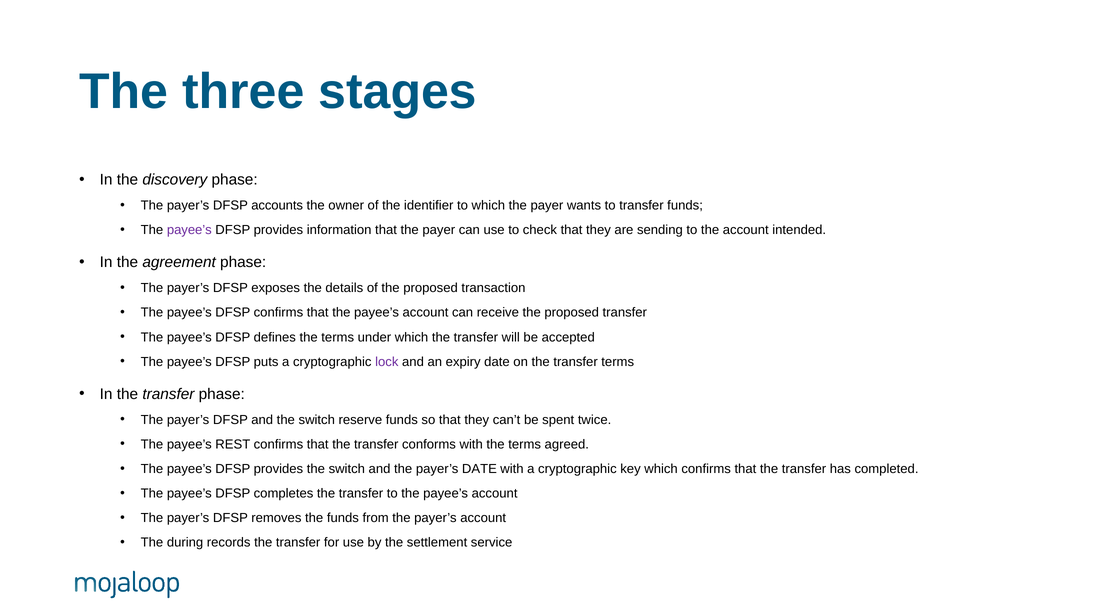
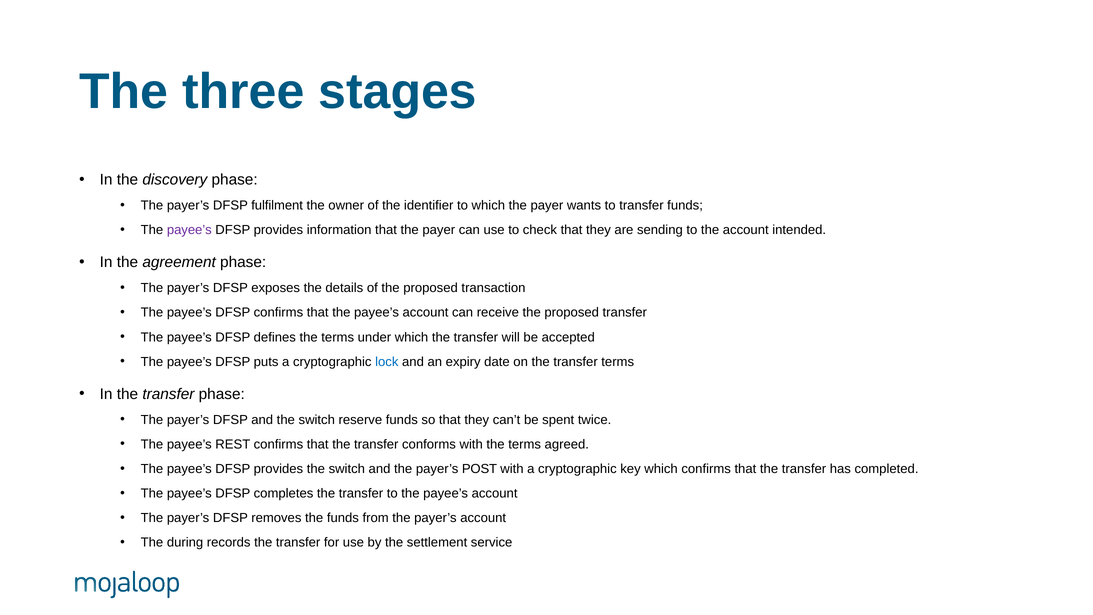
accounts: accounts -> fulfilment (277, 205)
lock colour: purple -> blue (387, 362)
payer’s DATE: DATE -> POST (479, 469)
